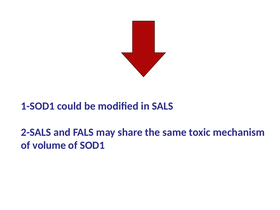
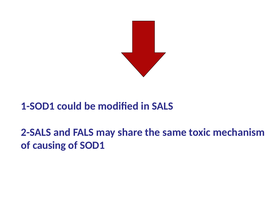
volume: volume -> causing (49, 145)
